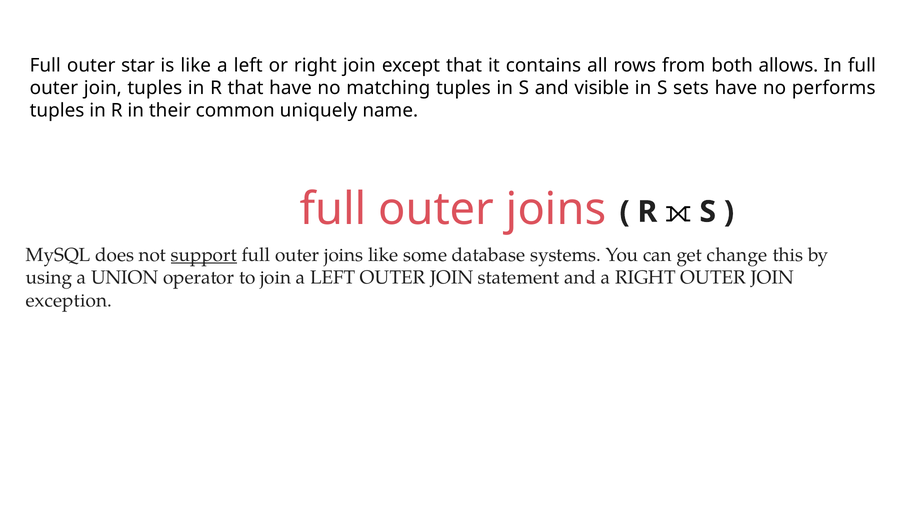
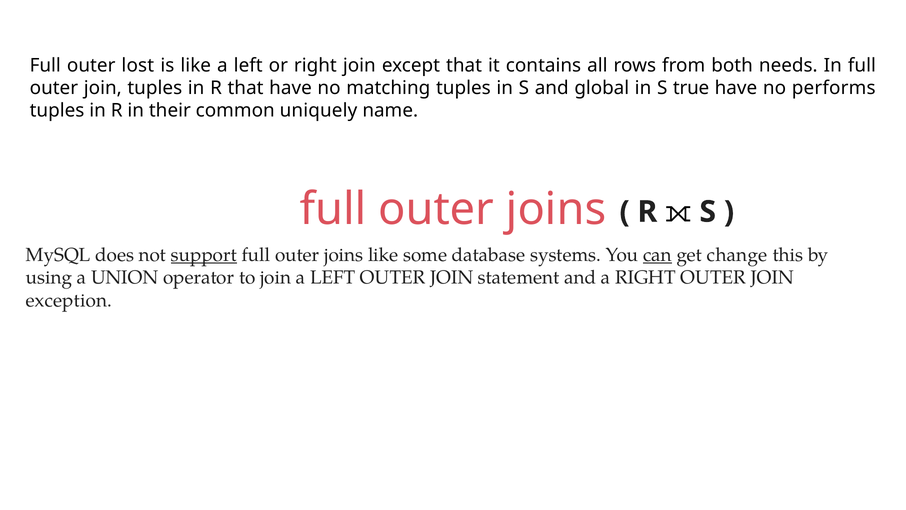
star: star -> lost (138, 65)
allows: allows -> needs (788, 65)
visible: visible -> global (602, 88)
sets: sets -> true (691, 88)
can underline: none -> present (657, 255)
